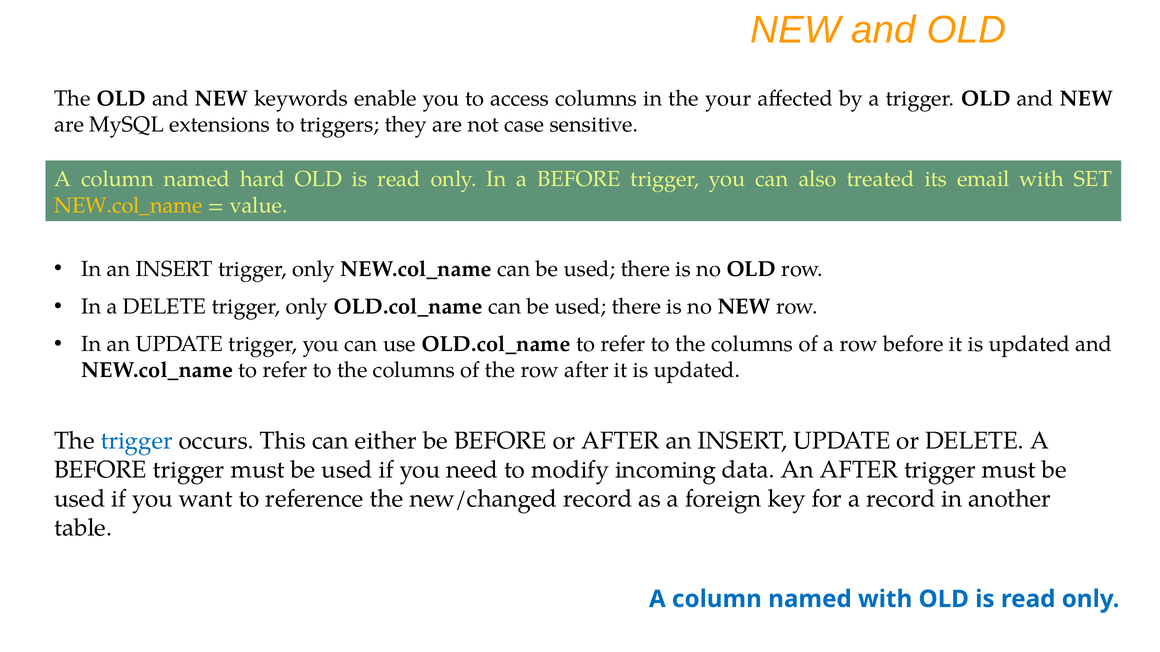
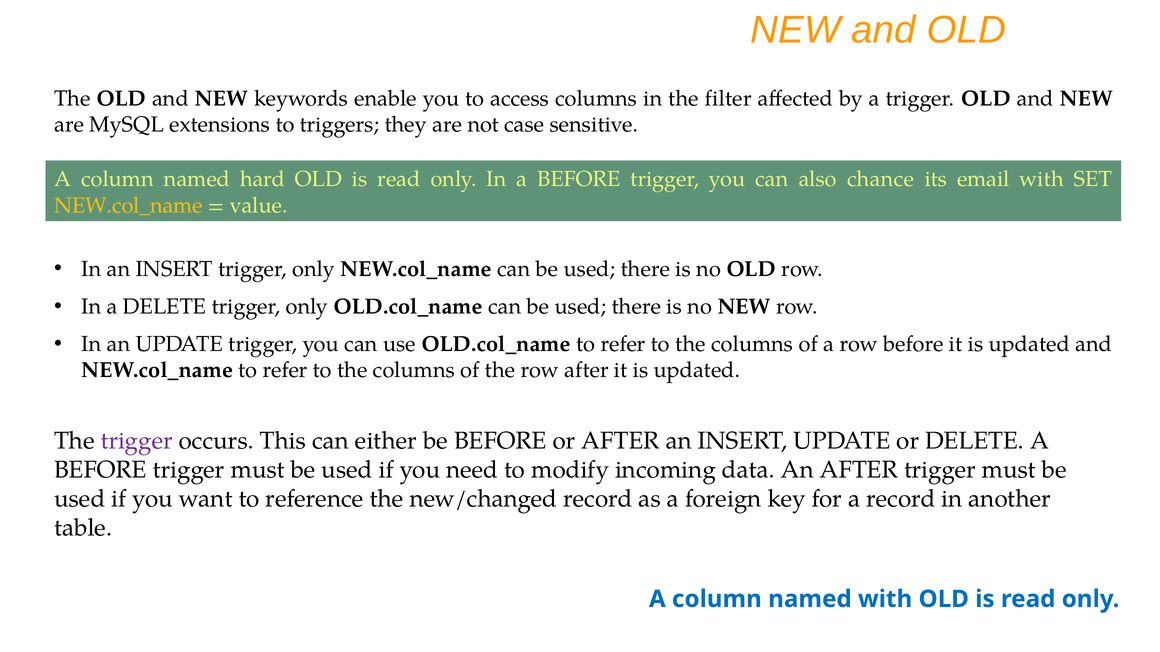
your: your -> filter (728, 99)
treated: treated -> chance (881, 179)
trigger colour: blue -> purple (137, 441)
